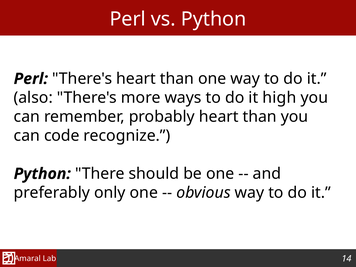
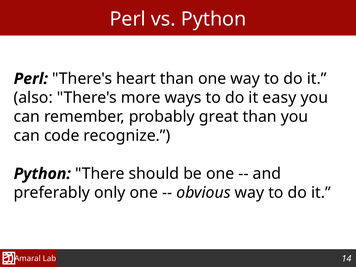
high: high -> easy (279, 98)
probably heart: heart -> great (219, 117)
